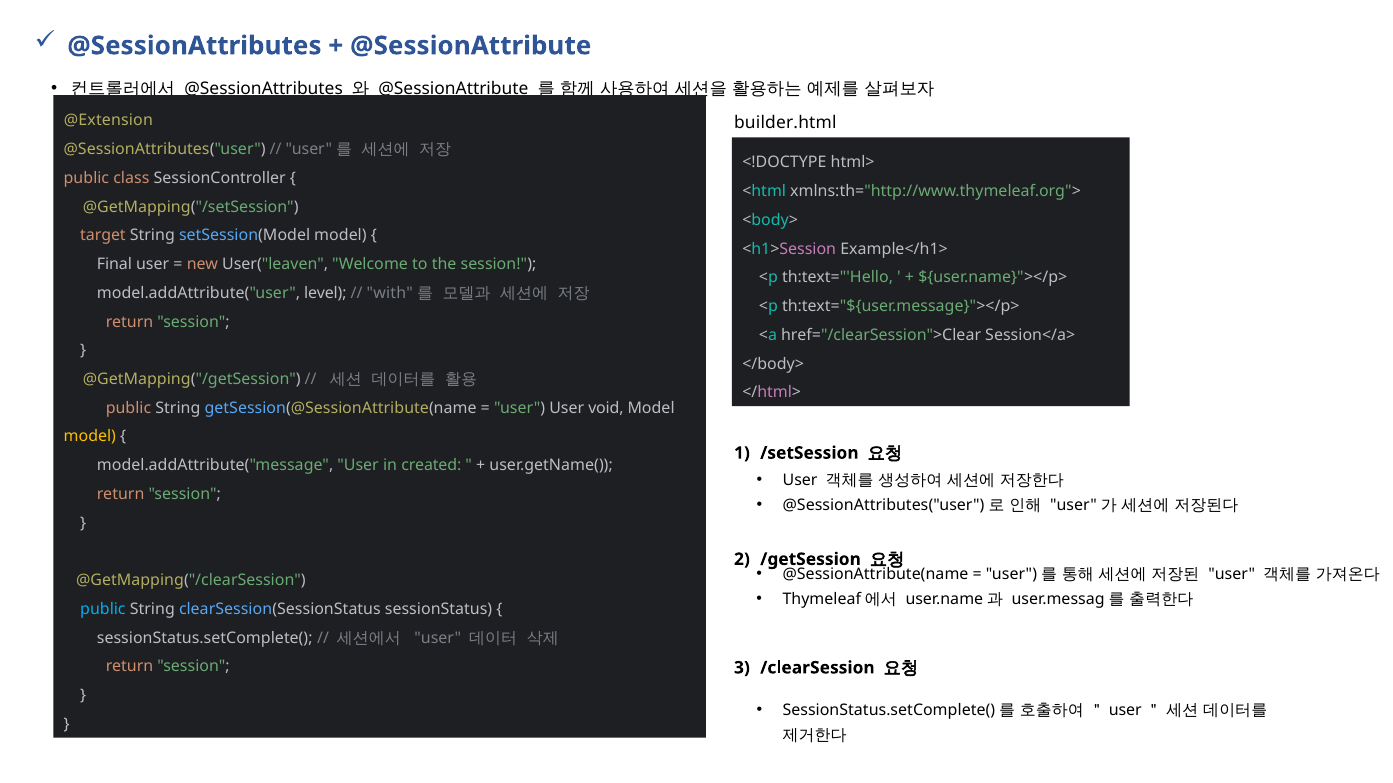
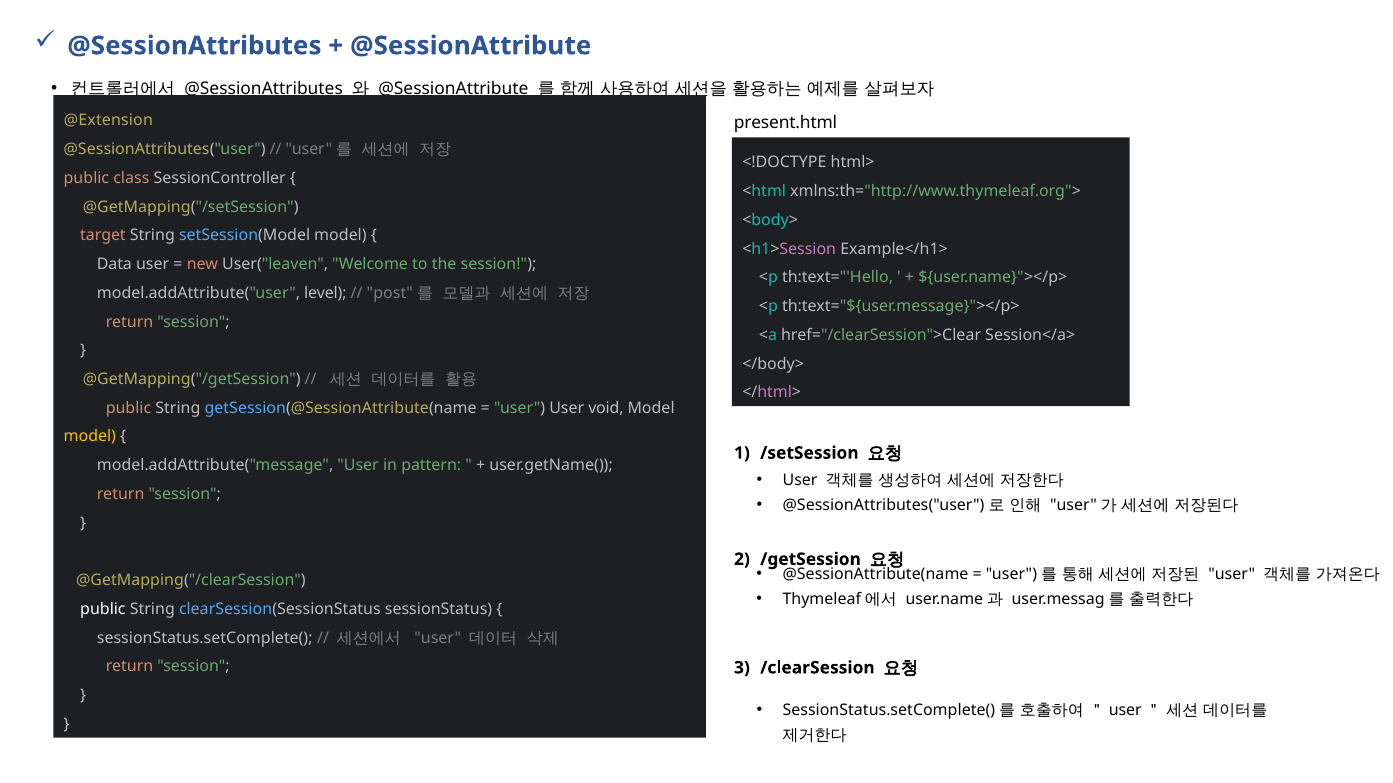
builder.html: builder.html -> present.html (785, 123)
Final: Final -> Data (114, 264)
with: with -> post (390, 293)
created: created -> pattern (431, 466)
public colour: light blue -> white (103, 609)
